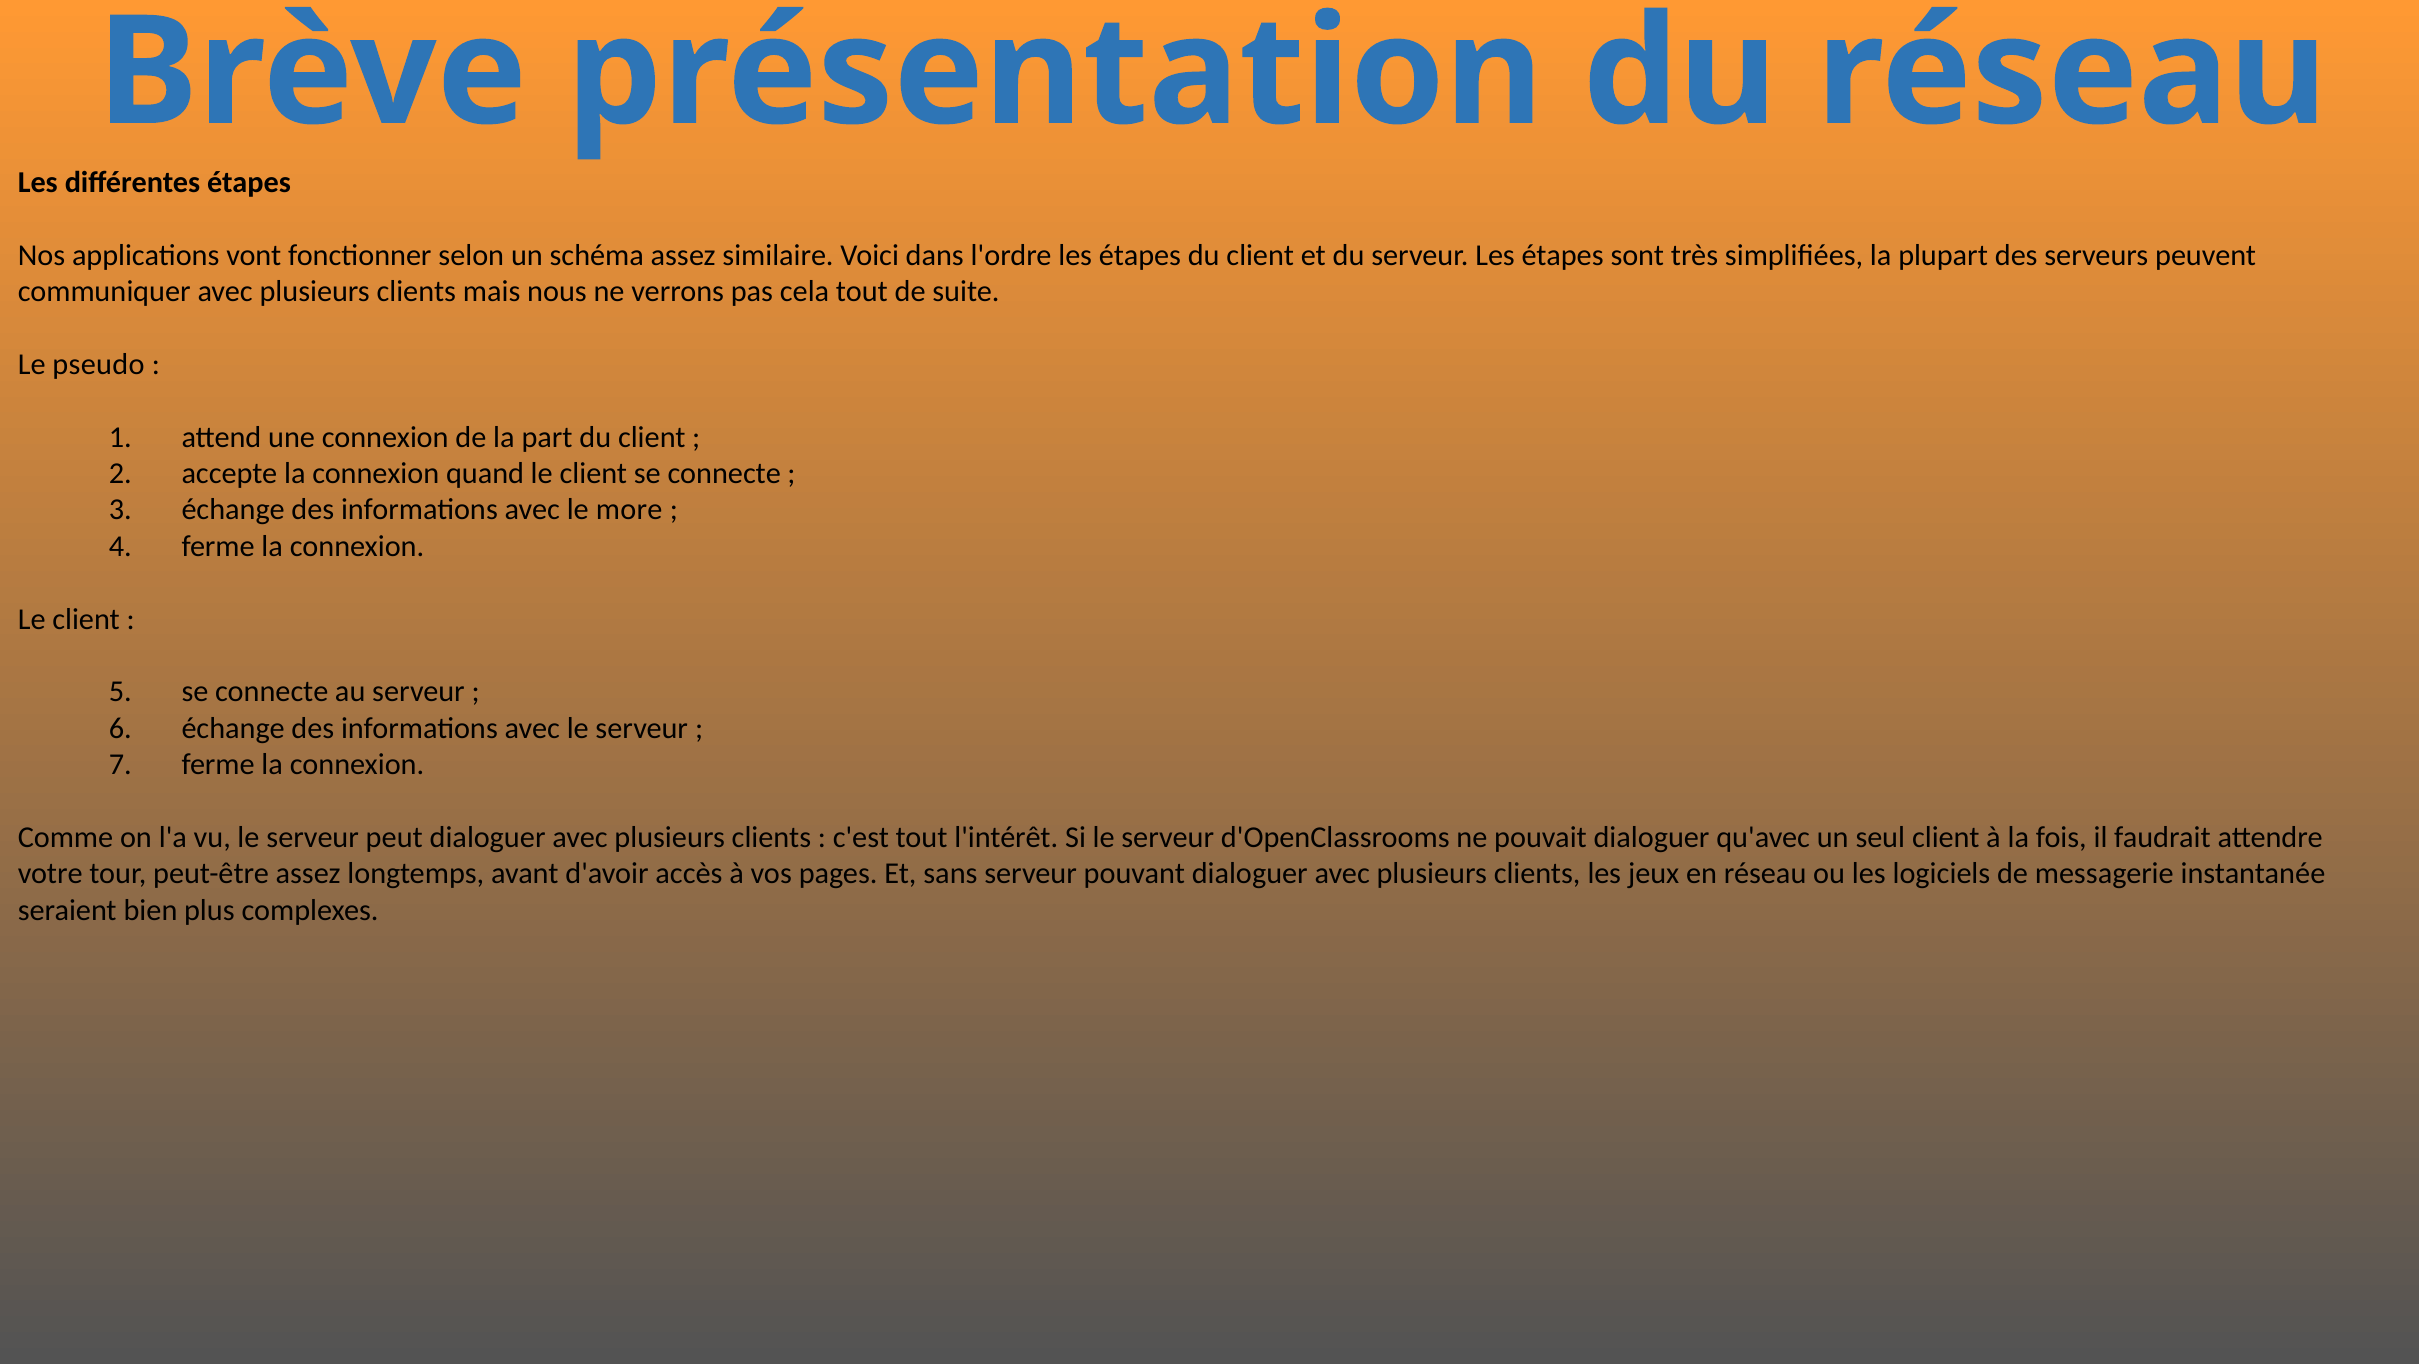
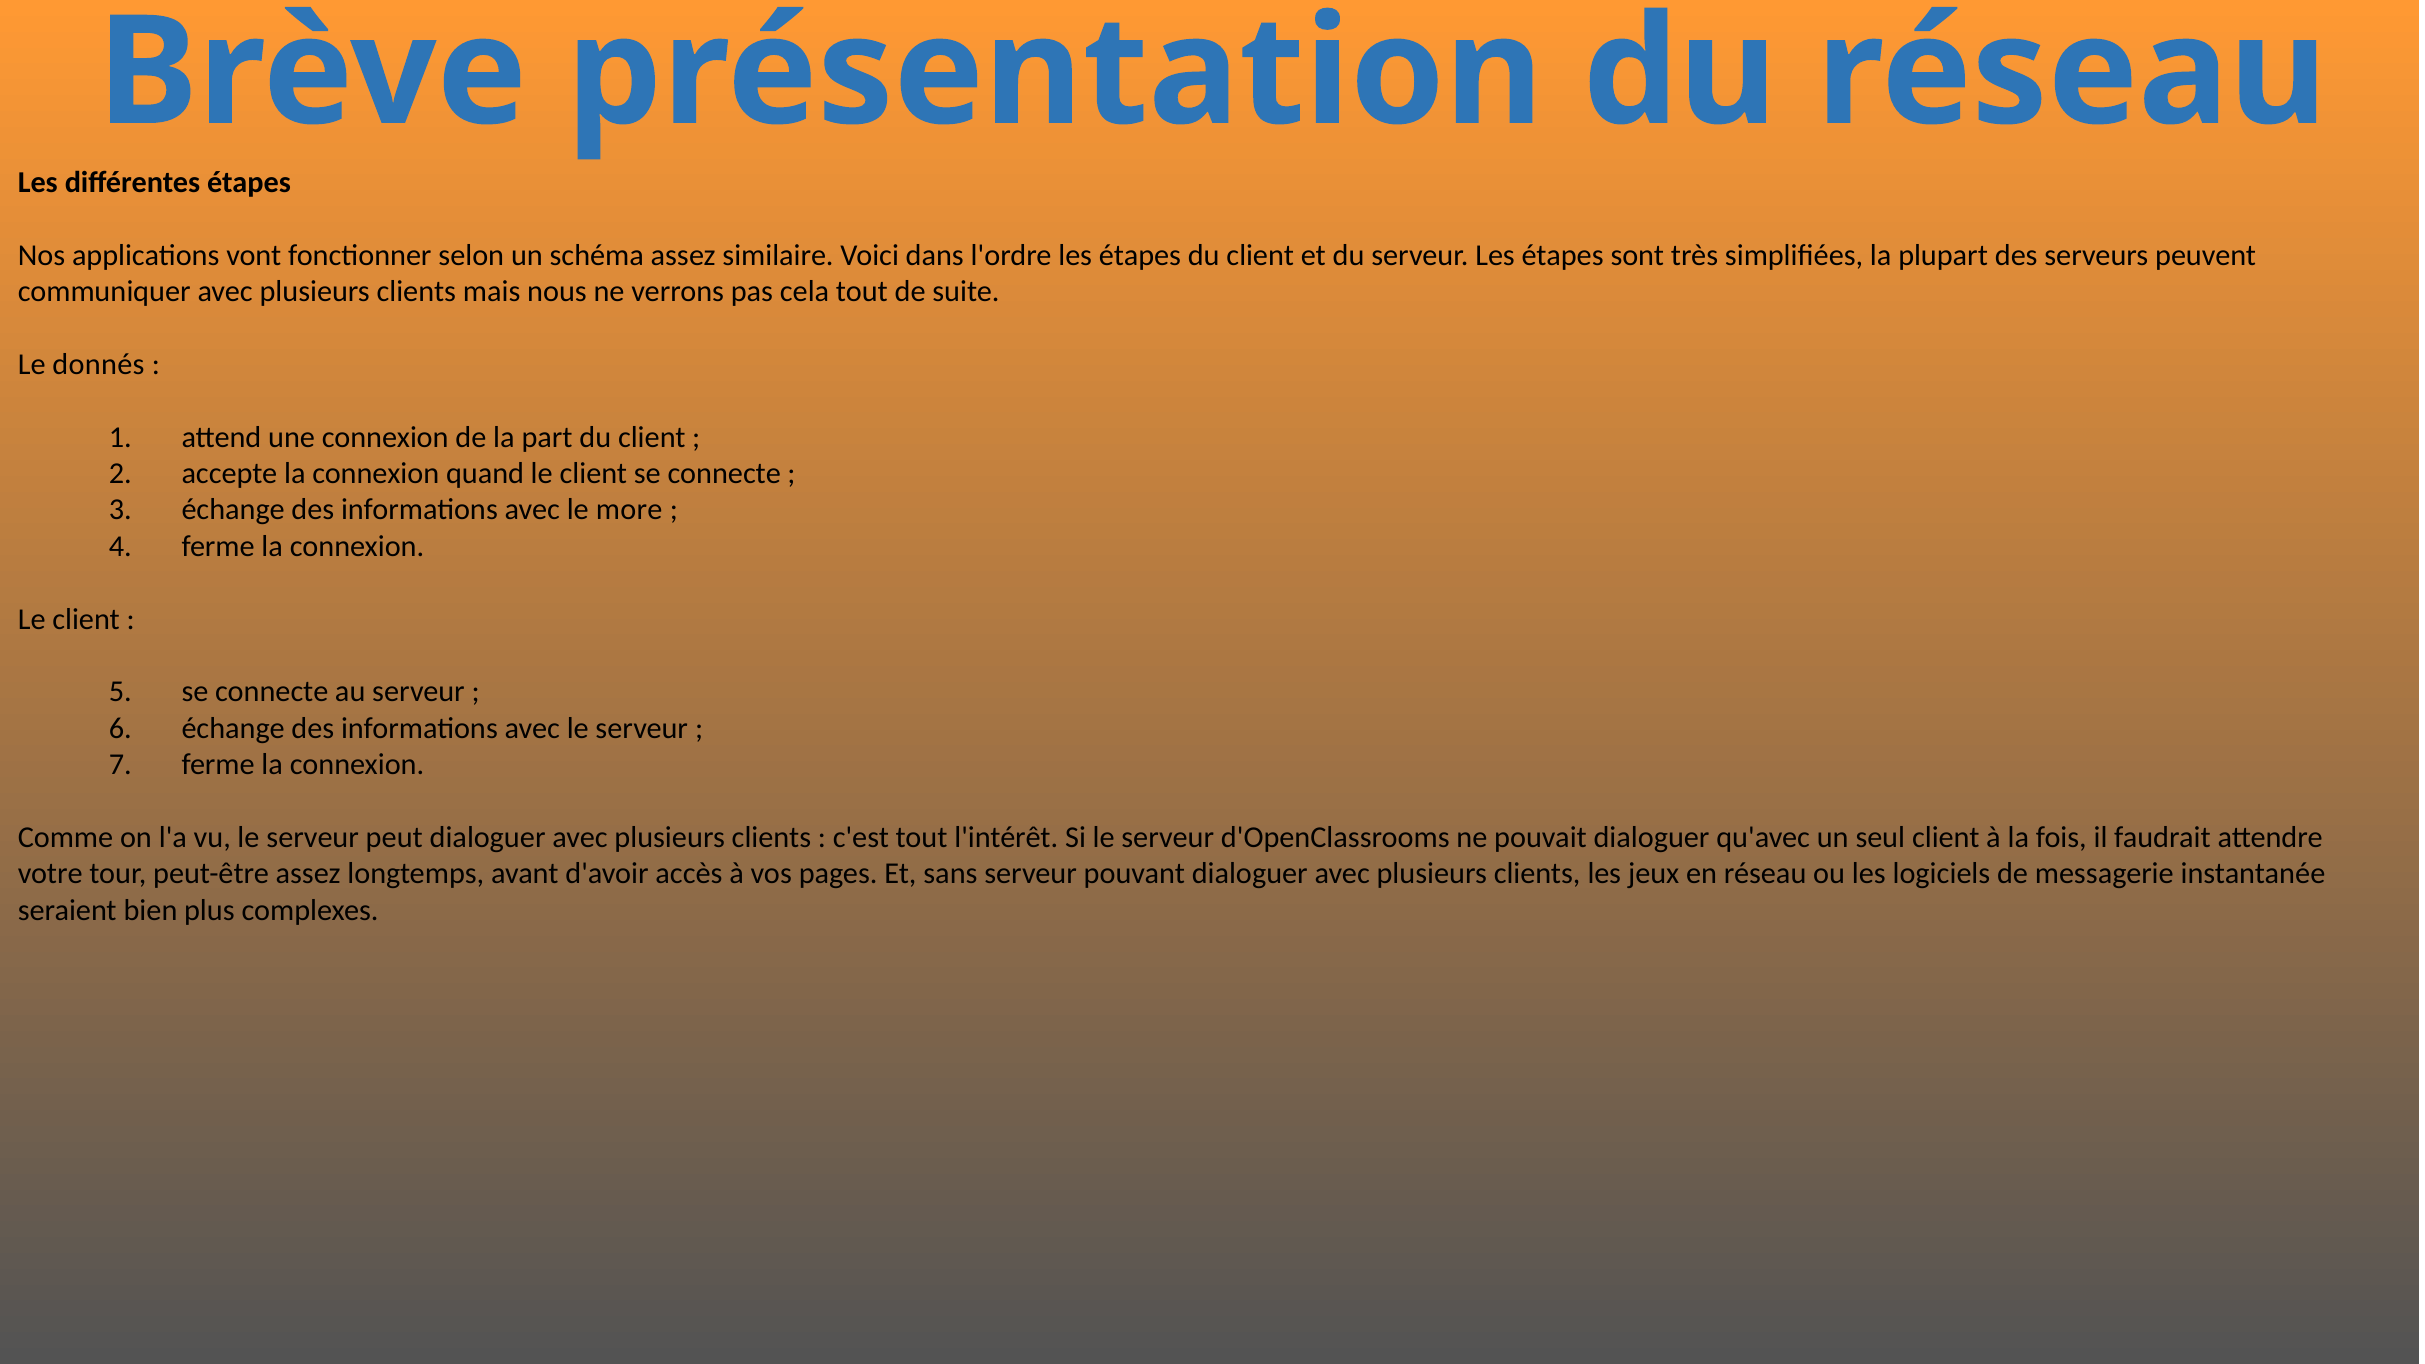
pseudo: pseudo -> donnés (99, 364)
